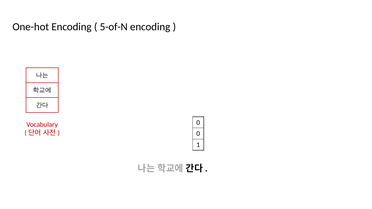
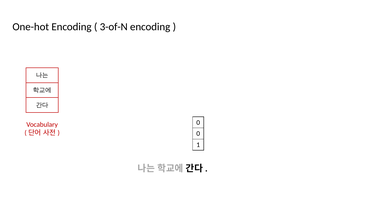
5-of-N: 5-of-N -> 3-of-N (114, 27)
